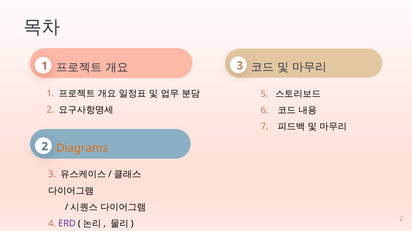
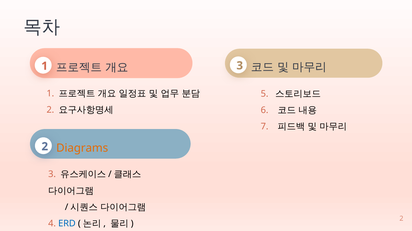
ERD colour: purple -> blue (67, 224)
